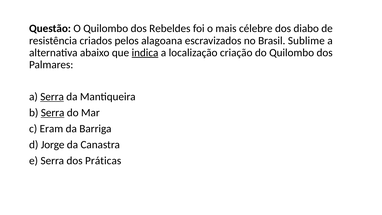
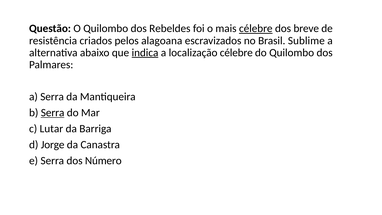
célebre underline: none -> present (256, 29)
diabo: diabo -> breve (306, 29)
localização criação: criação -> célebre (236, 53)
Serra underline: present -> none (52, 97)
Eram: Eram -> Lutar (51, 129)
Práticas: Práticas -> Número (103, 161)
